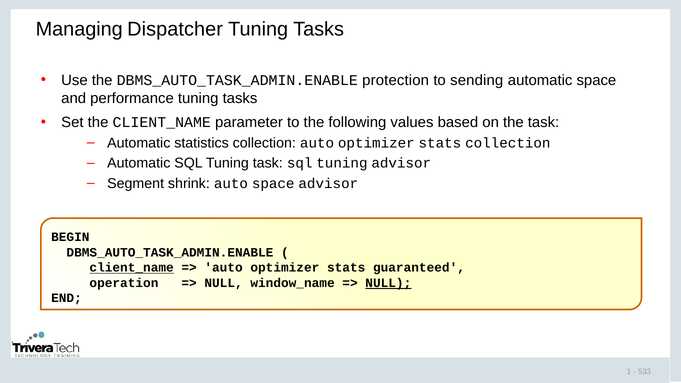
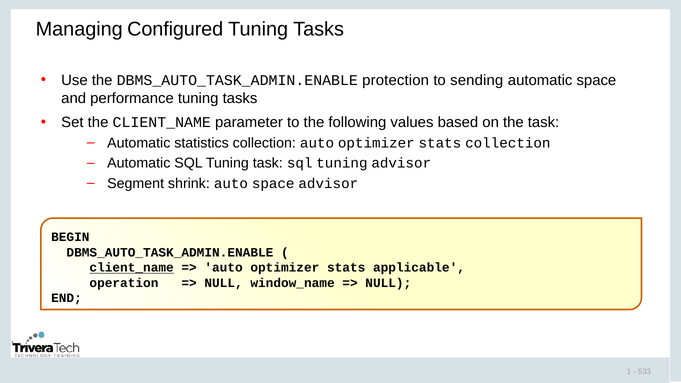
Dispatcher: Dispatcher -> Configured (175, 29)
guaranteed: guaranteed -> applicable (419, 268)
NULL underline: present -> none (388, 283)
